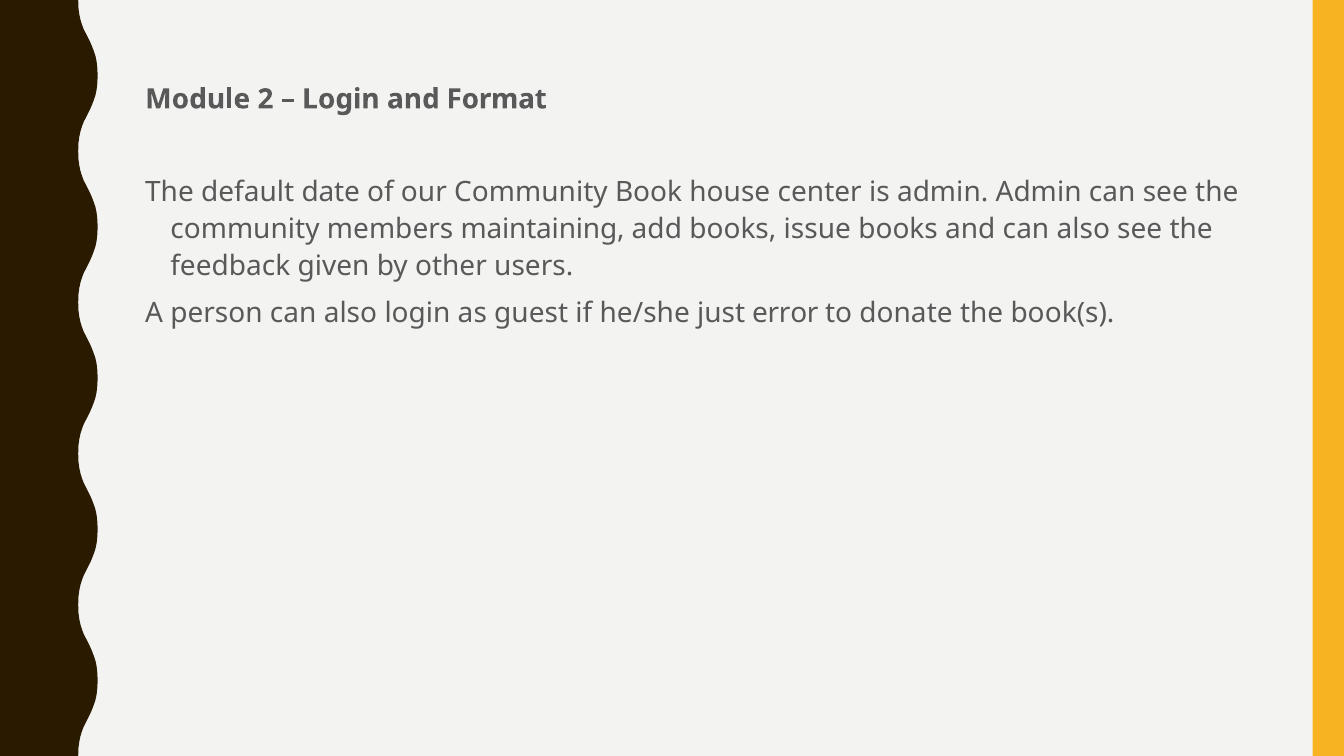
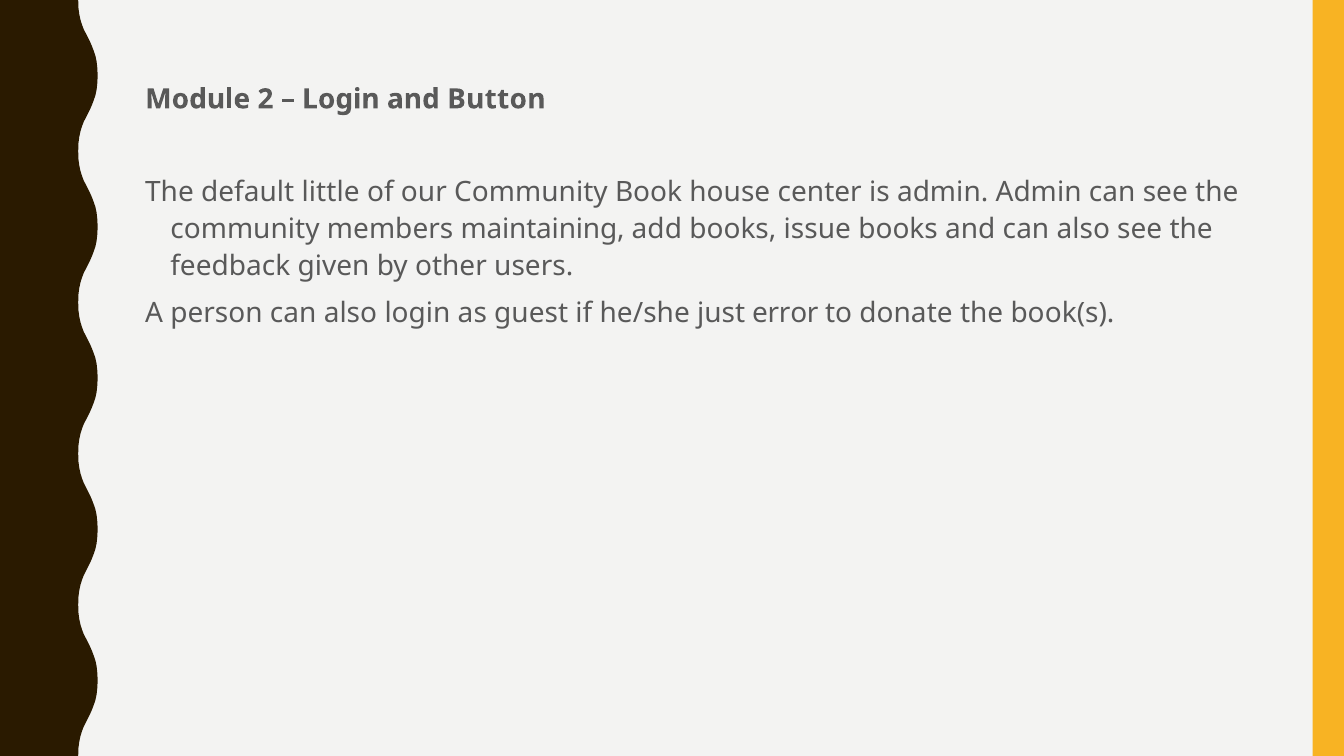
Format: Format -> Button (496, 99)
date: date -> little (331, 193)
